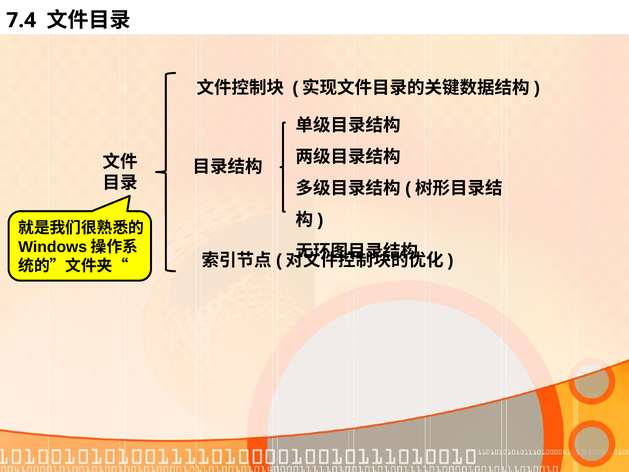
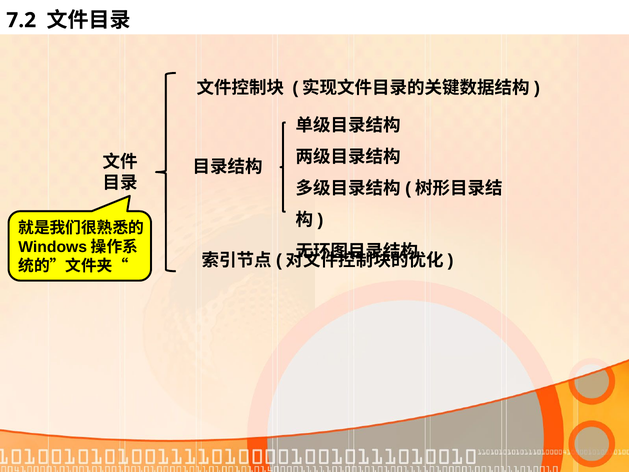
7.4: 7.4 -> 7.2 (21, 20)
